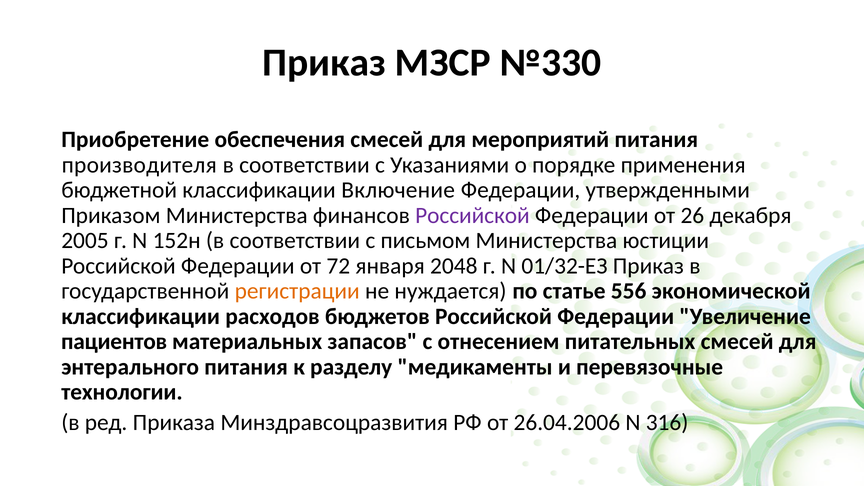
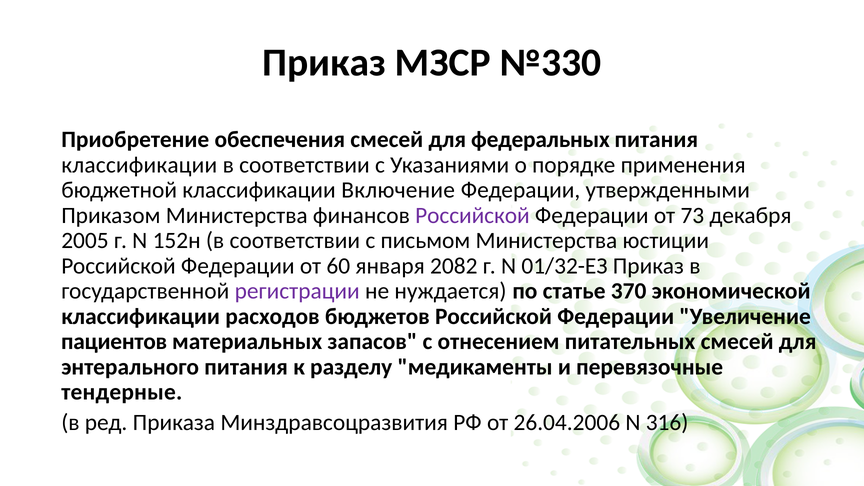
мероприятий: мероприятий -> федеральных (540, 140)
производителя: производителя -> классификации (139, 165)
26: 26 -> 73 (692, 215)
72: 72 -> 60 (338, 266)
2048: 2048 -> 2082 (454, 266)
регистрации colour: orange -> purple (297, 291)
556: 556 -> 370 (629, 291)
технологии: технологии -> тендерные (122, 392)
